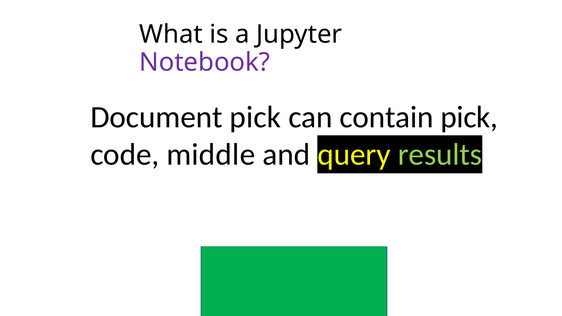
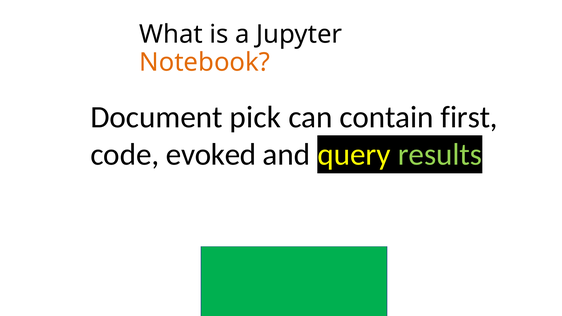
Notebook colour: purple -> orange (205, 62)
contain pick: pick -> first (469, 117)
middle: middle -> evoked (211, 155)
